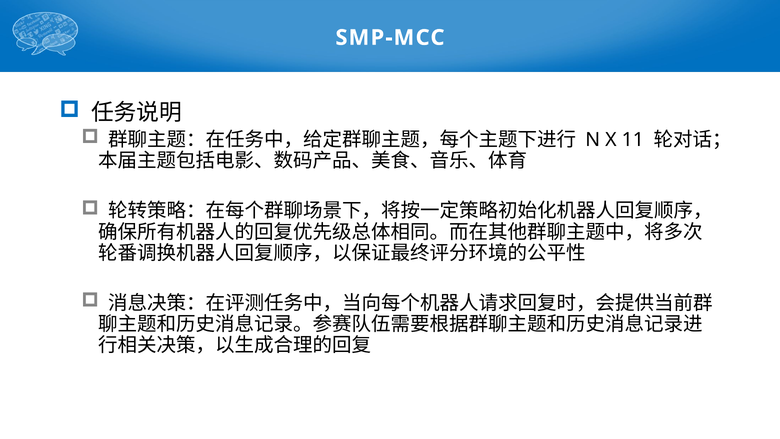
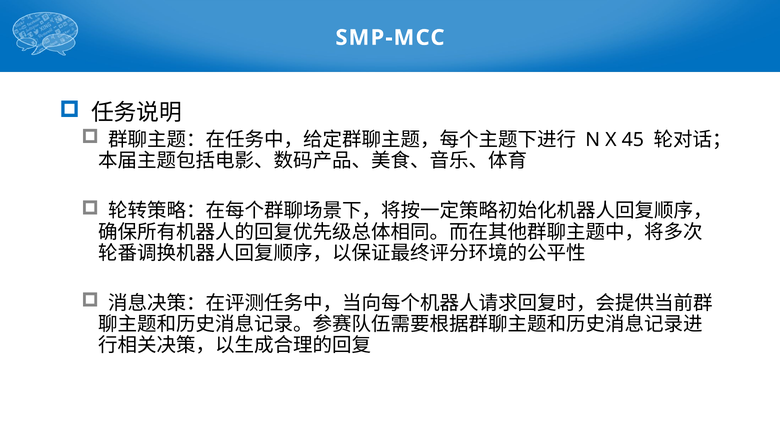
11: 11 -> 45 (633, 140)
